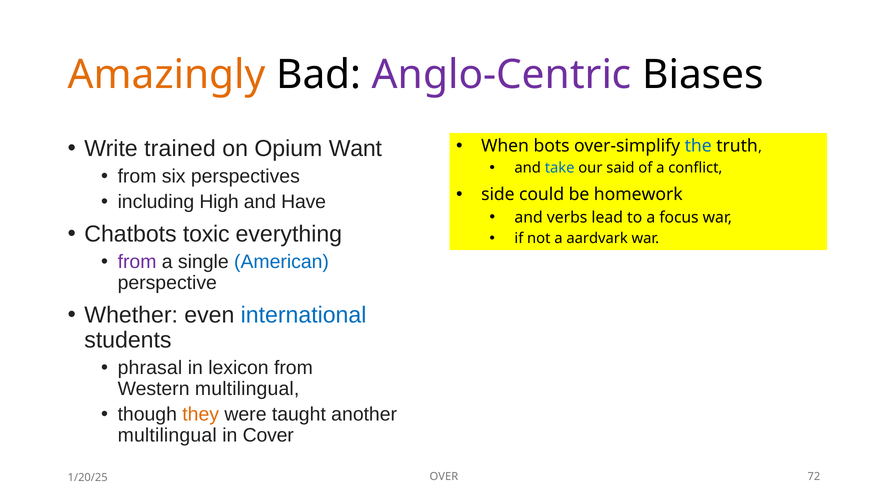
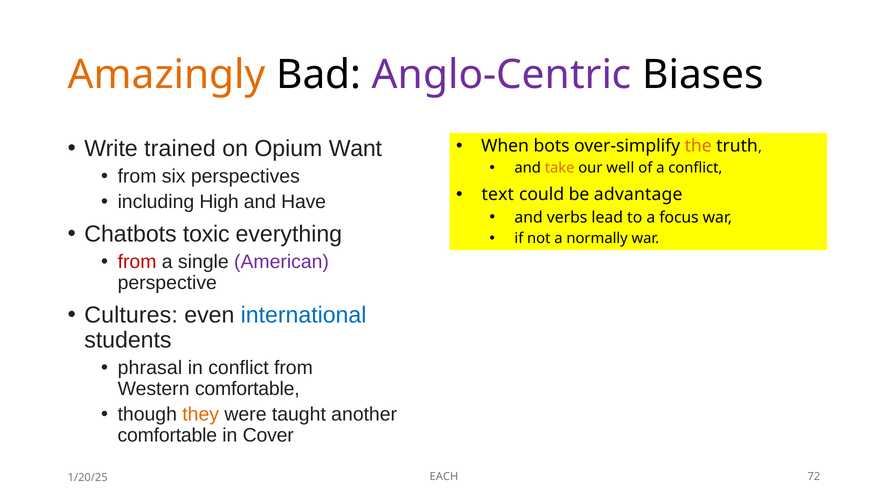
the colour: blue -> orange (698, 146)
take colour: blue -> orange (560, 168)
said: said -> well (620, 168)
side: side -> text (498, 194)
homework: homework -> advantage (638, 194)
aardvark: aardvark -> normally (597, 238)
from colour: purple -> red (137, 262)
American colour: blue -> purple (282, 262)
Whether: Whether -> Cultures (131, 315)
in lexicon: lexicon -> conflict (238, 367)
Western multilingual: multilingual -> comfortable (247, 388)
multilingual: multilingual -> comfortable (167, 435)
OVER: OVER -> EACH (444, 476)
